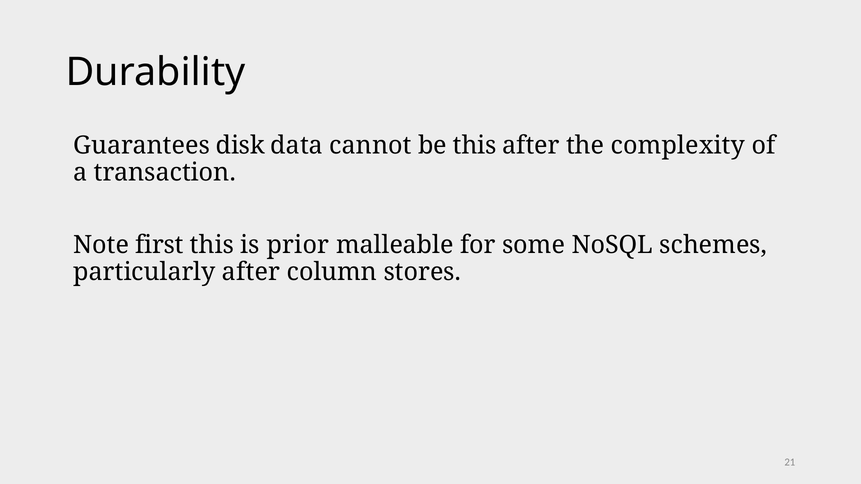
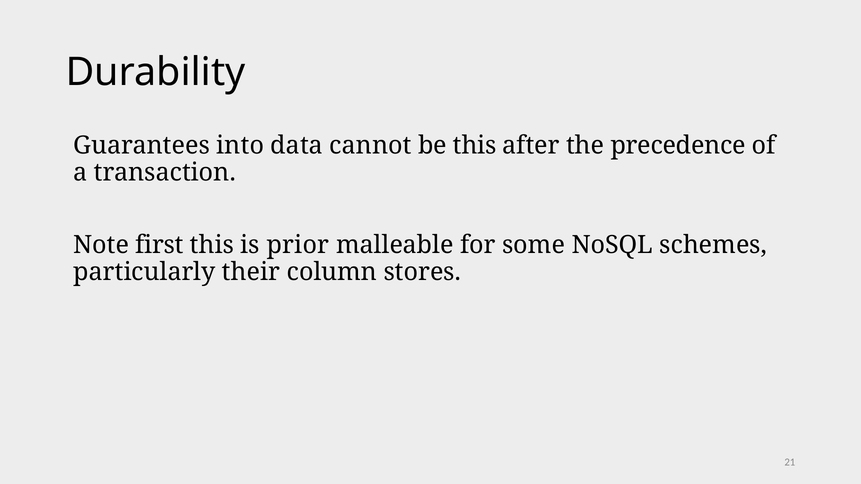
disk: disk -> into (240, 146)
complexity: complexity -> precedence (678, 146)
particularly after: after -> their (251, 272)
